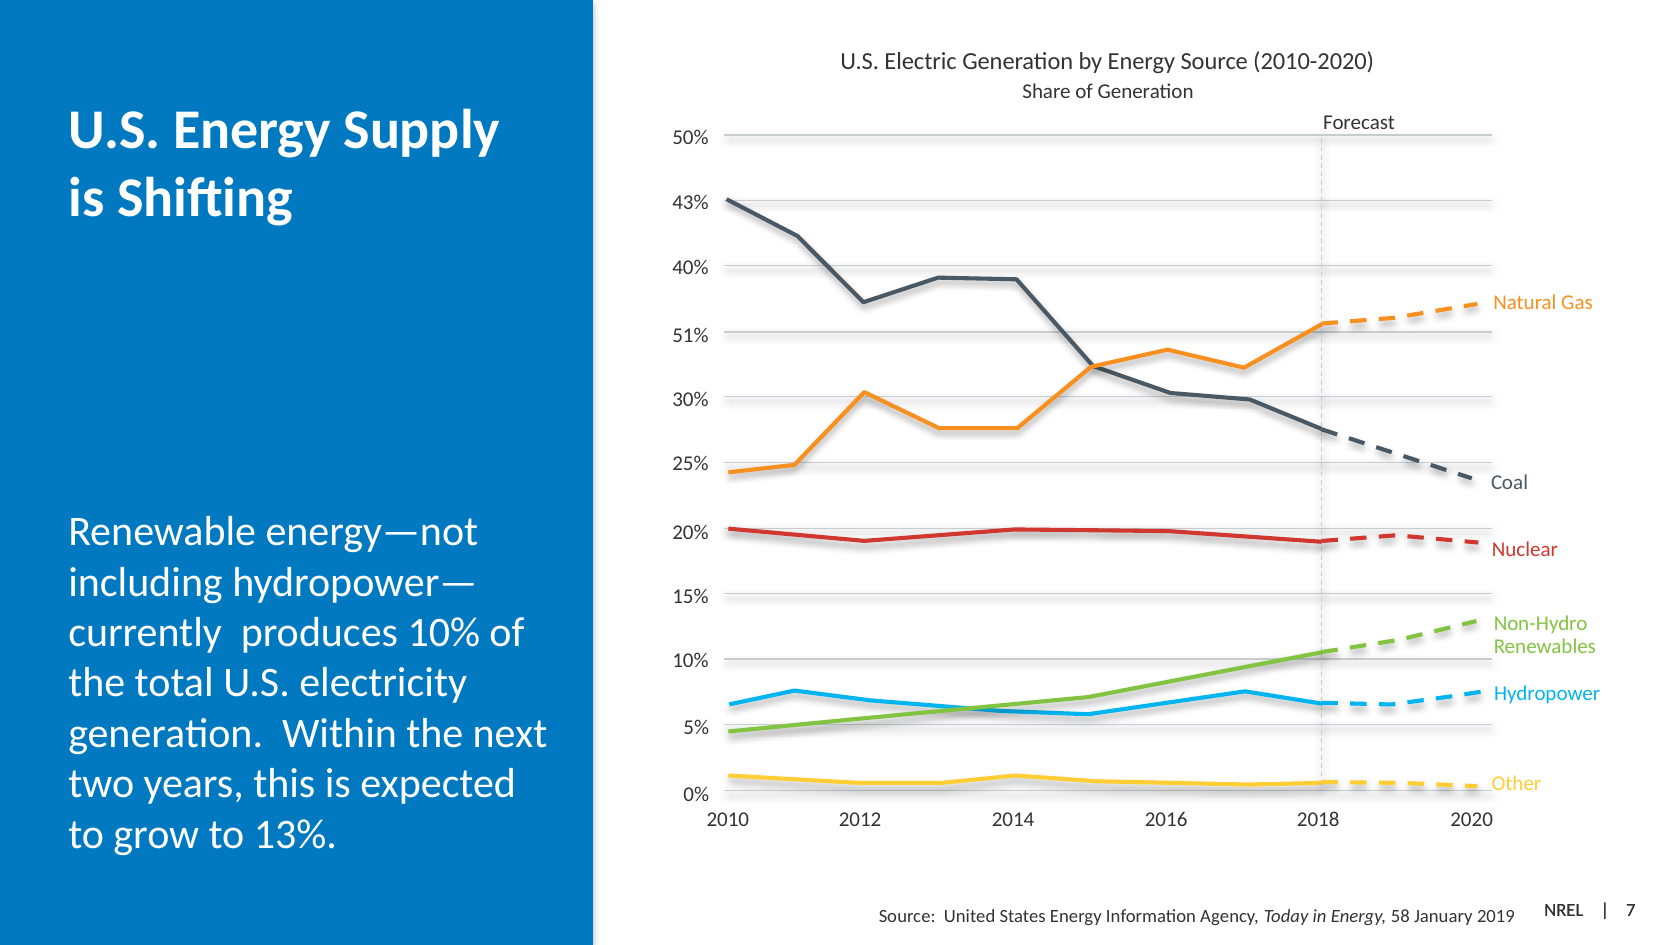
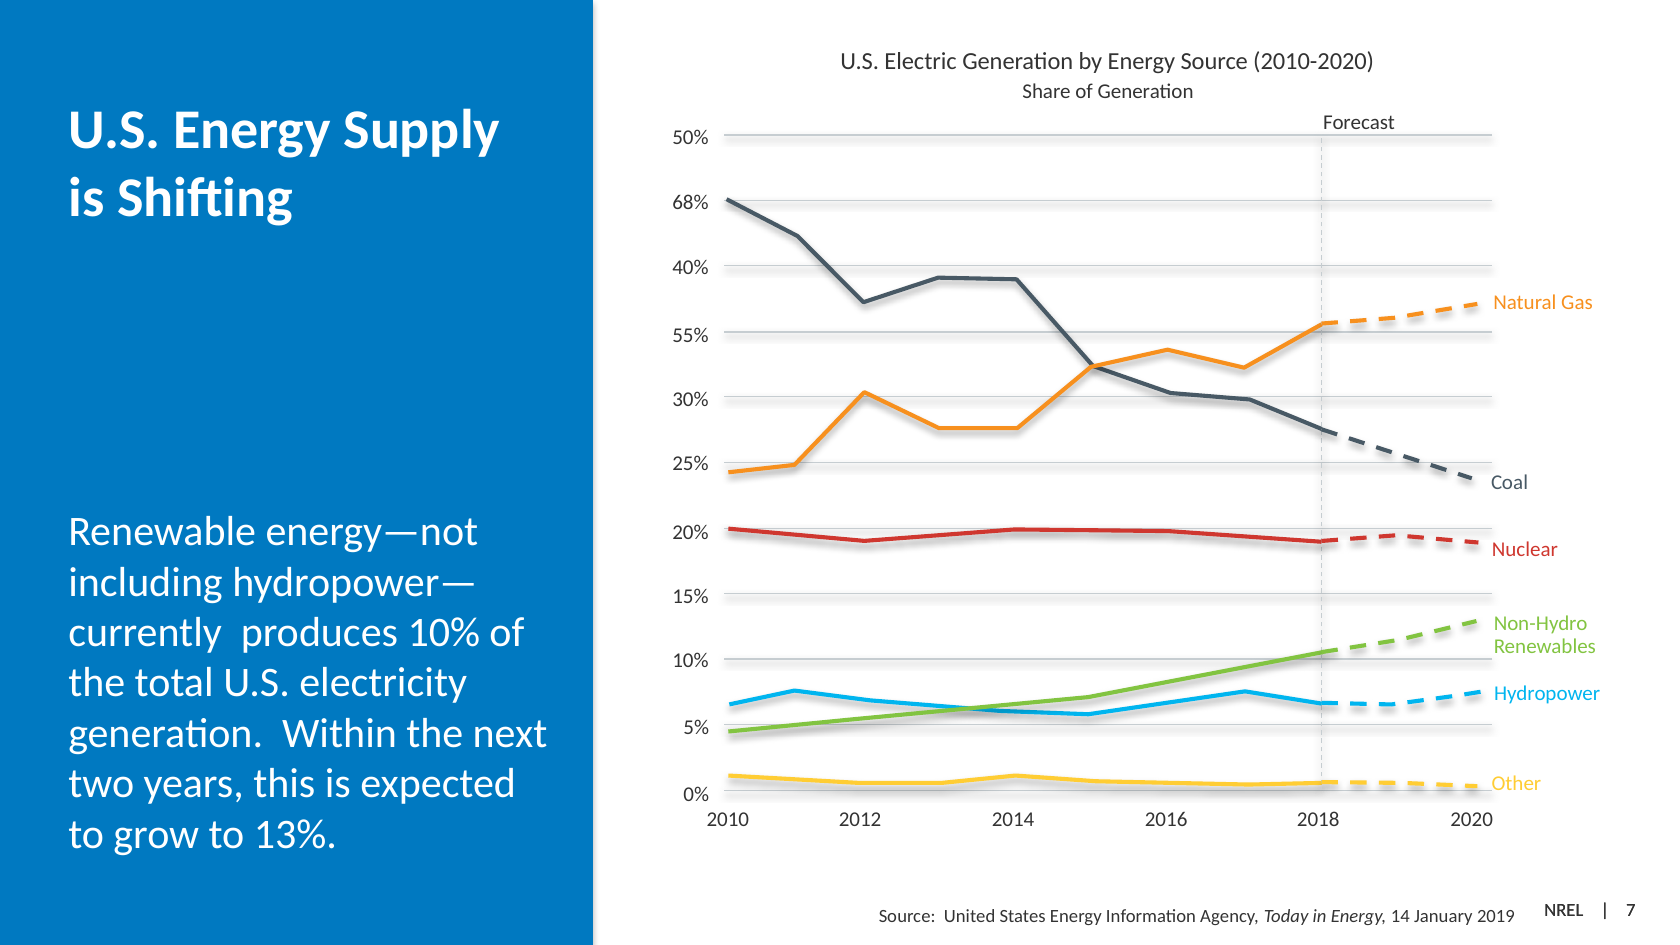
43%: 43% -> 68% (690, 203)
51%: 51% -> 55% (690, 335)
58: 58 -> 14 (1400, 916)
